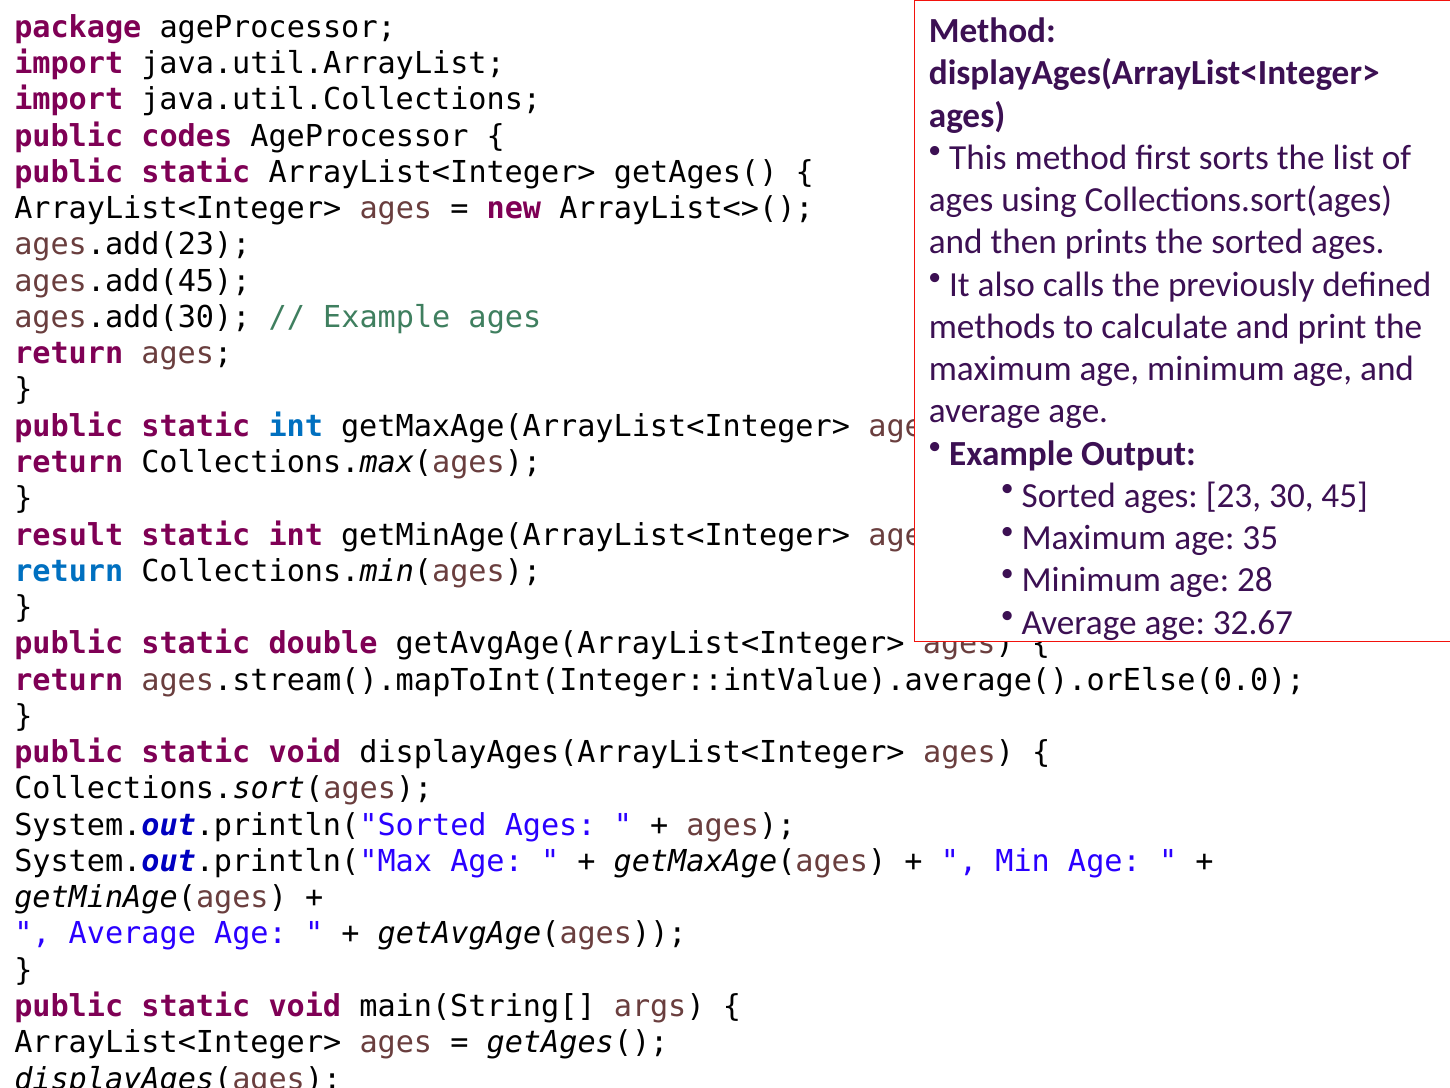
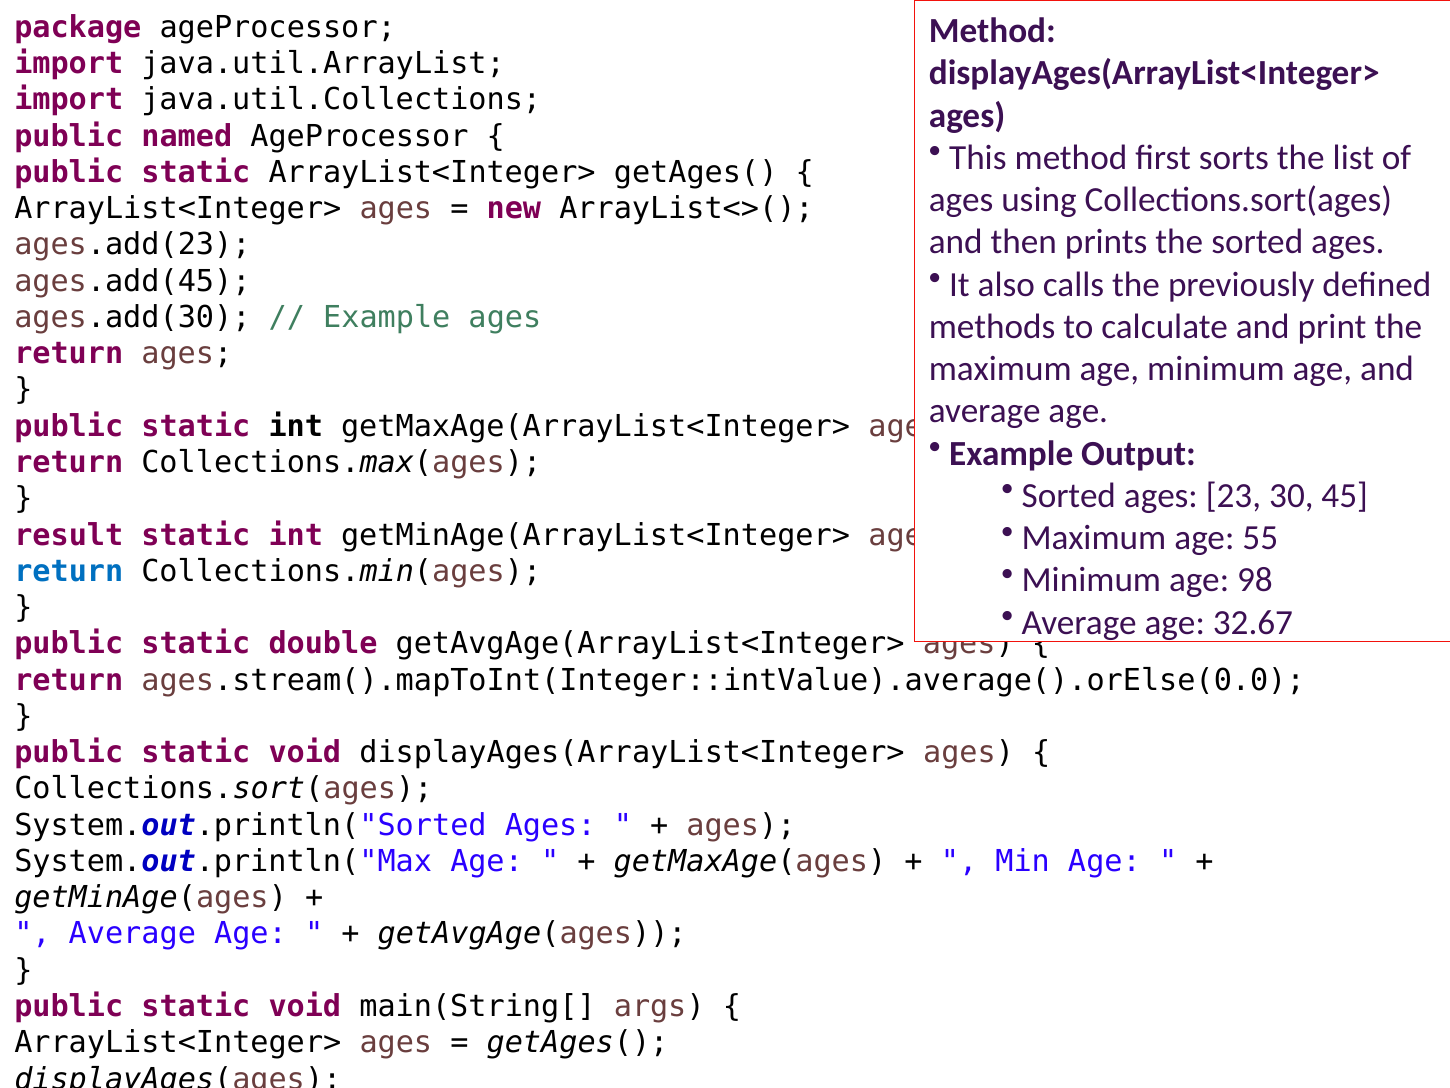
codes: codes -> named (187, 136)
int colour: blue -> black (296, 426)
35: 35 -> 55 (1260, 538)
28: 28 -> 98 (1255, 580)
